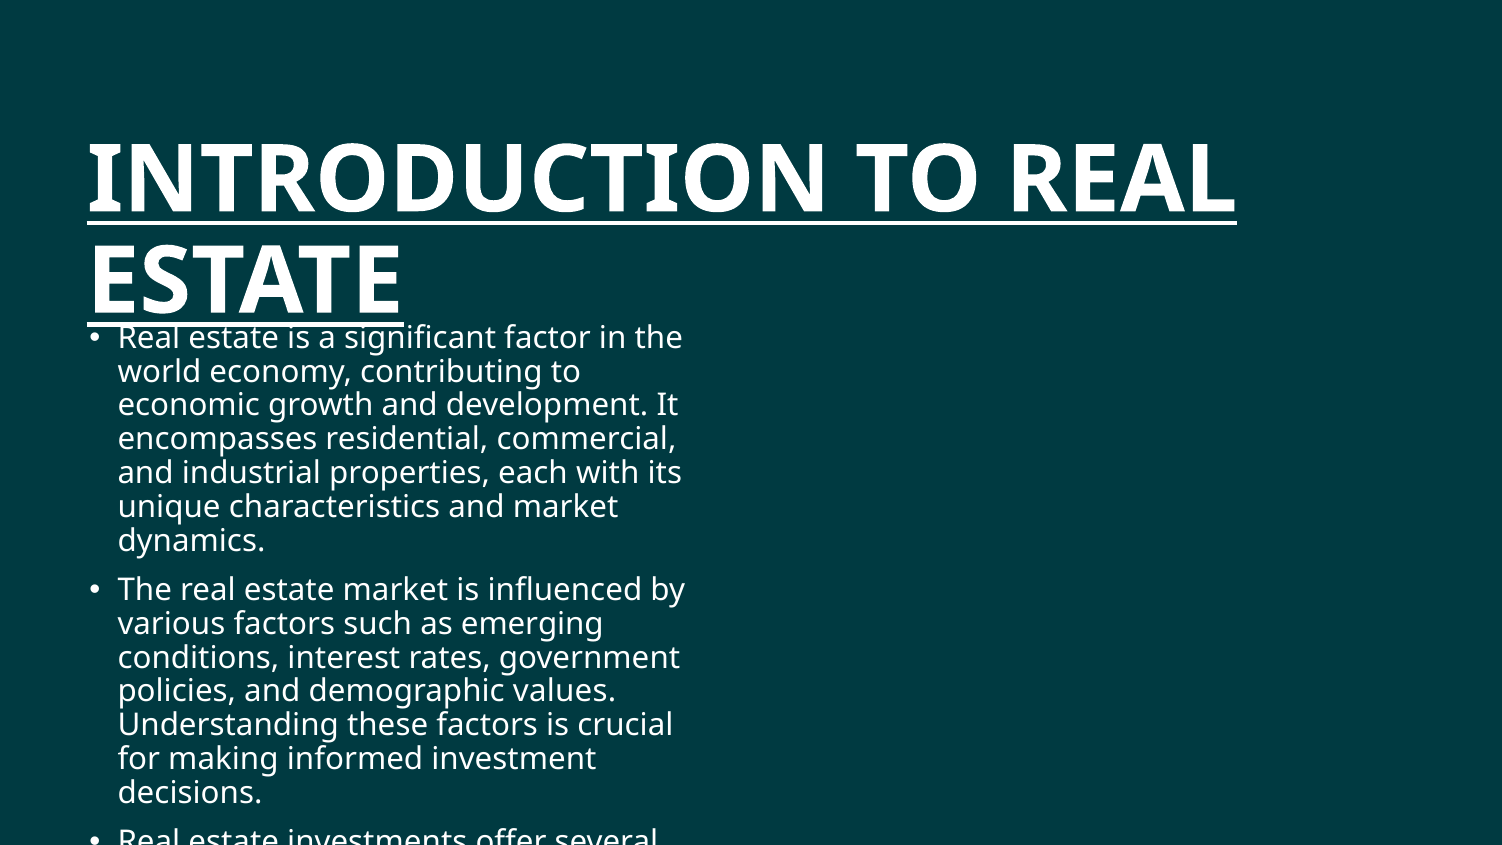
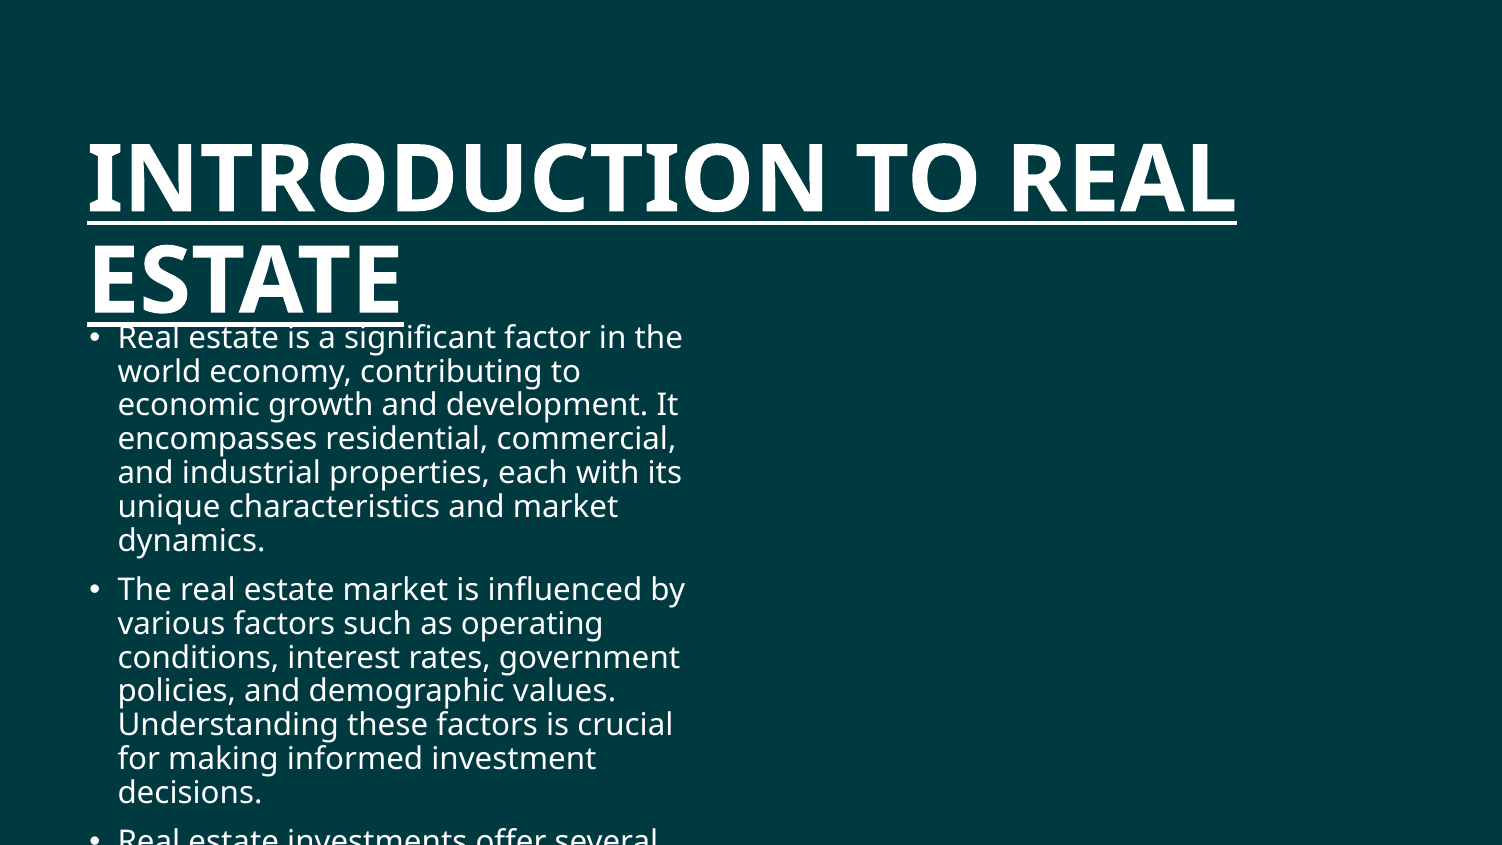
emerging: emerging -> operating (532, 624)
